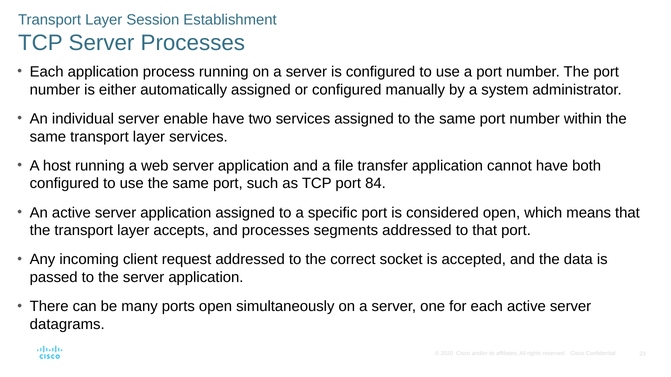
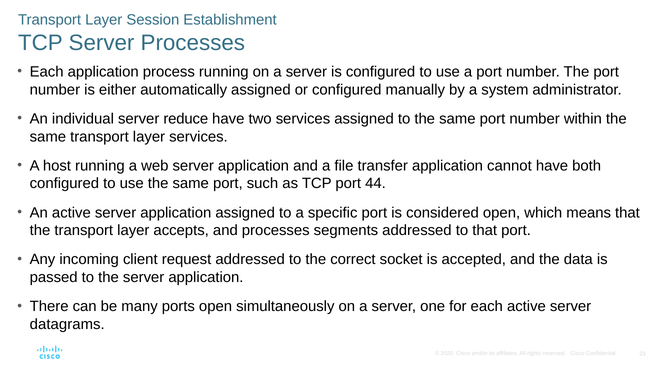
enable: enable -> reduce (186, 119)
84: 84 -> 44 (375, 184)
